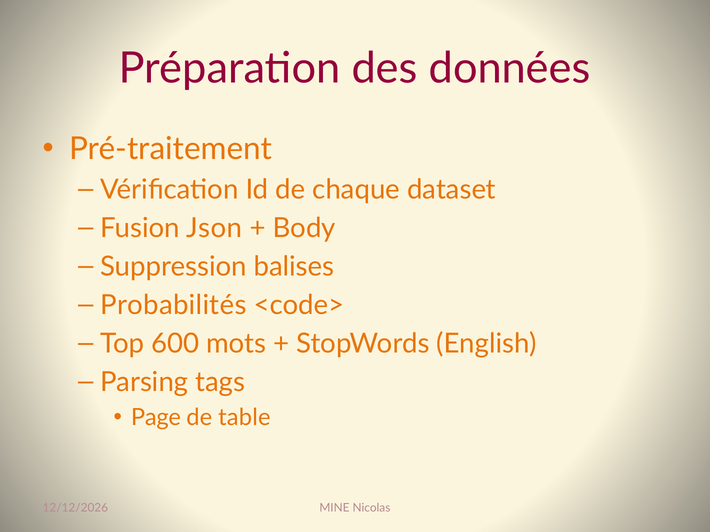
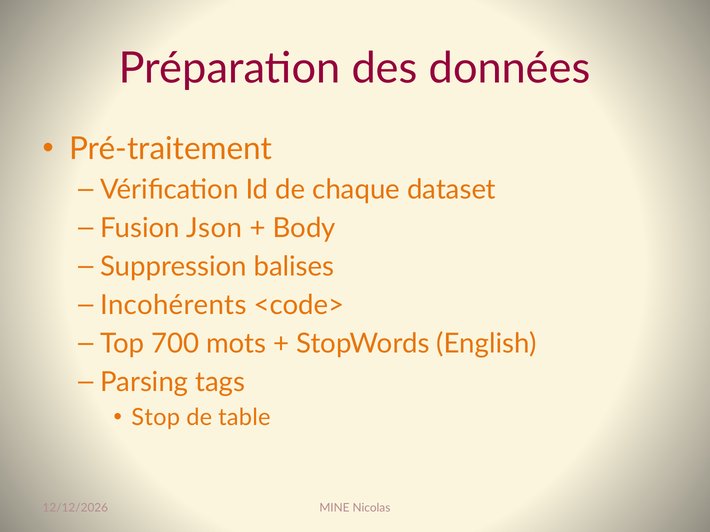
Probabilités: Probabilités -> Incohérents (173, 305)
600: 600 -> 700 (175, 344)
Page: Page -> Stop (156, 418)
